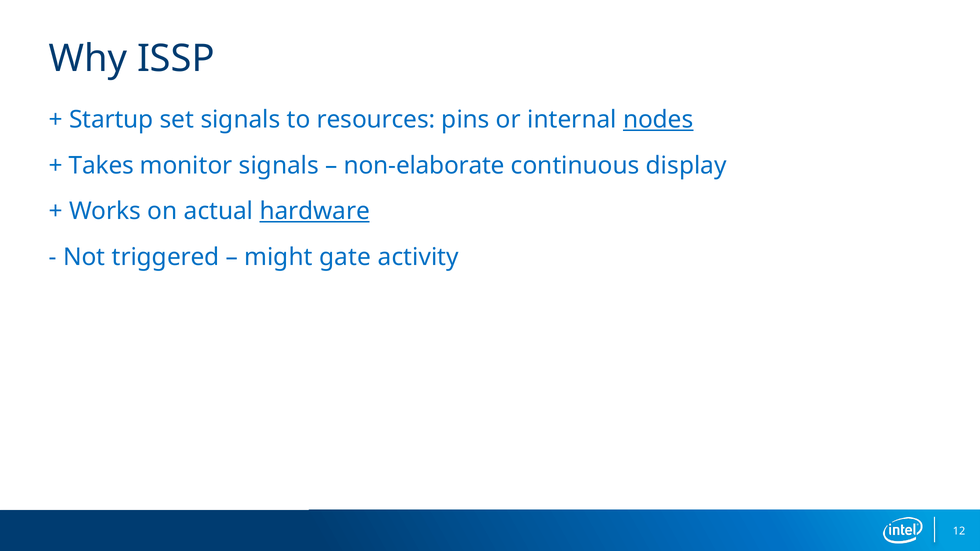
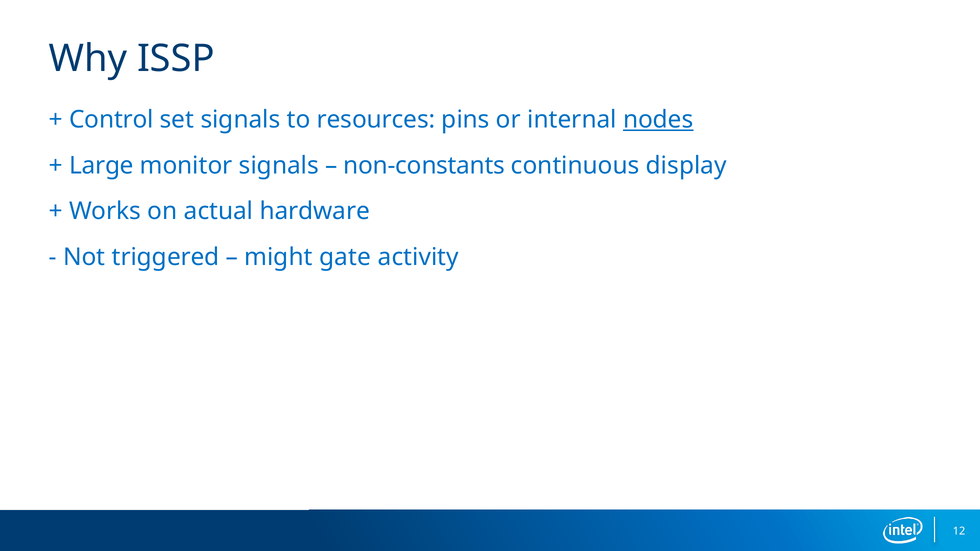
Startup: Startup -> Control (111, 120)
Takes: Takes -> Large (101, 166)
non-elaborate: non-elaborate -> non-constants (424, 166)
hardware underline: present -> none (315, 211)
